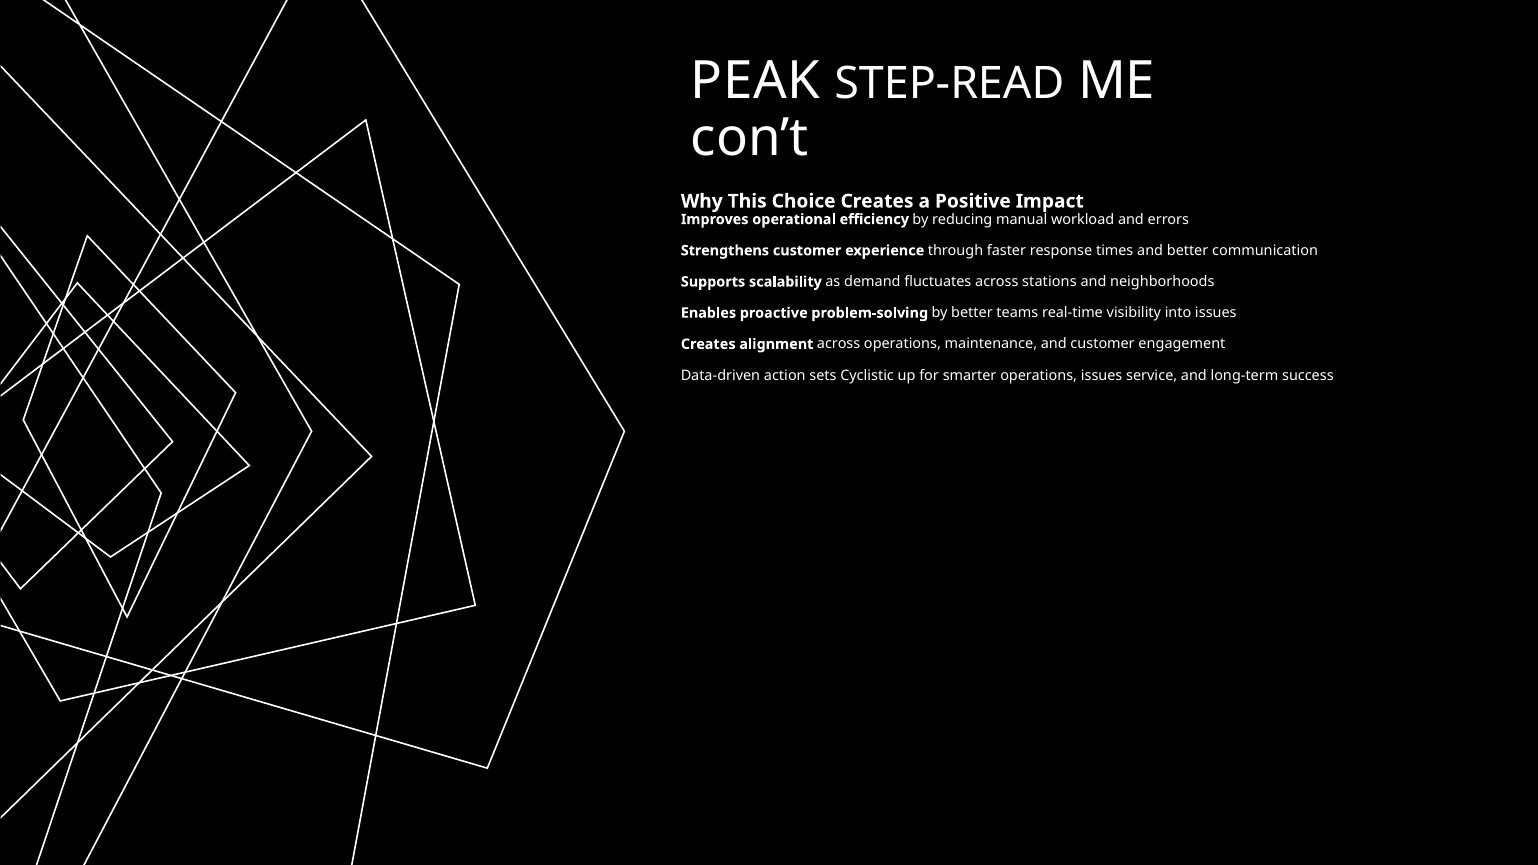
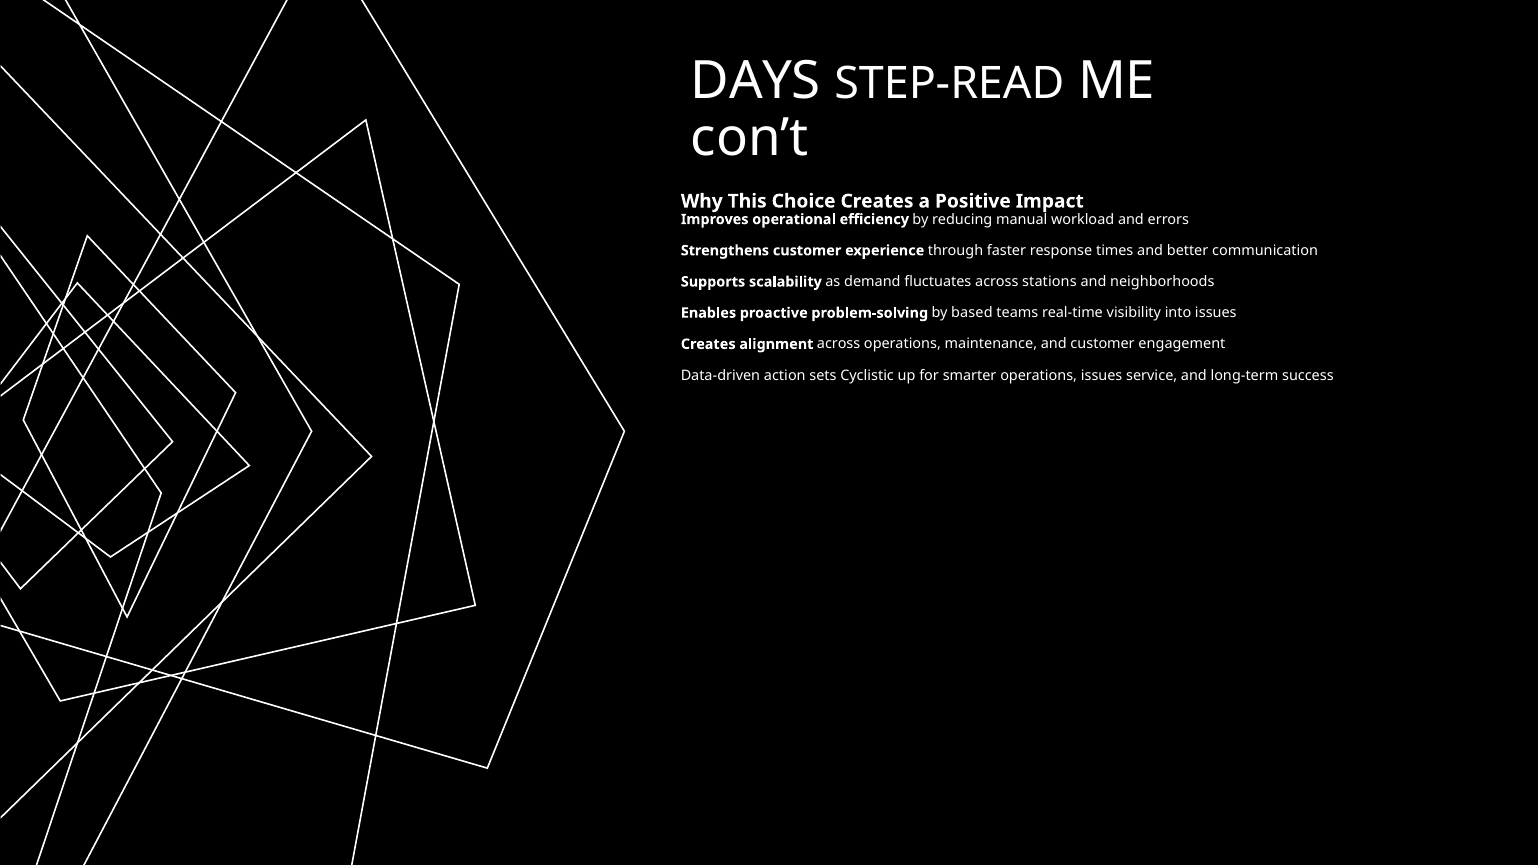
PEAK: PEAK -> DAYS (756, 81)
by better: better -> based (972, 313)
